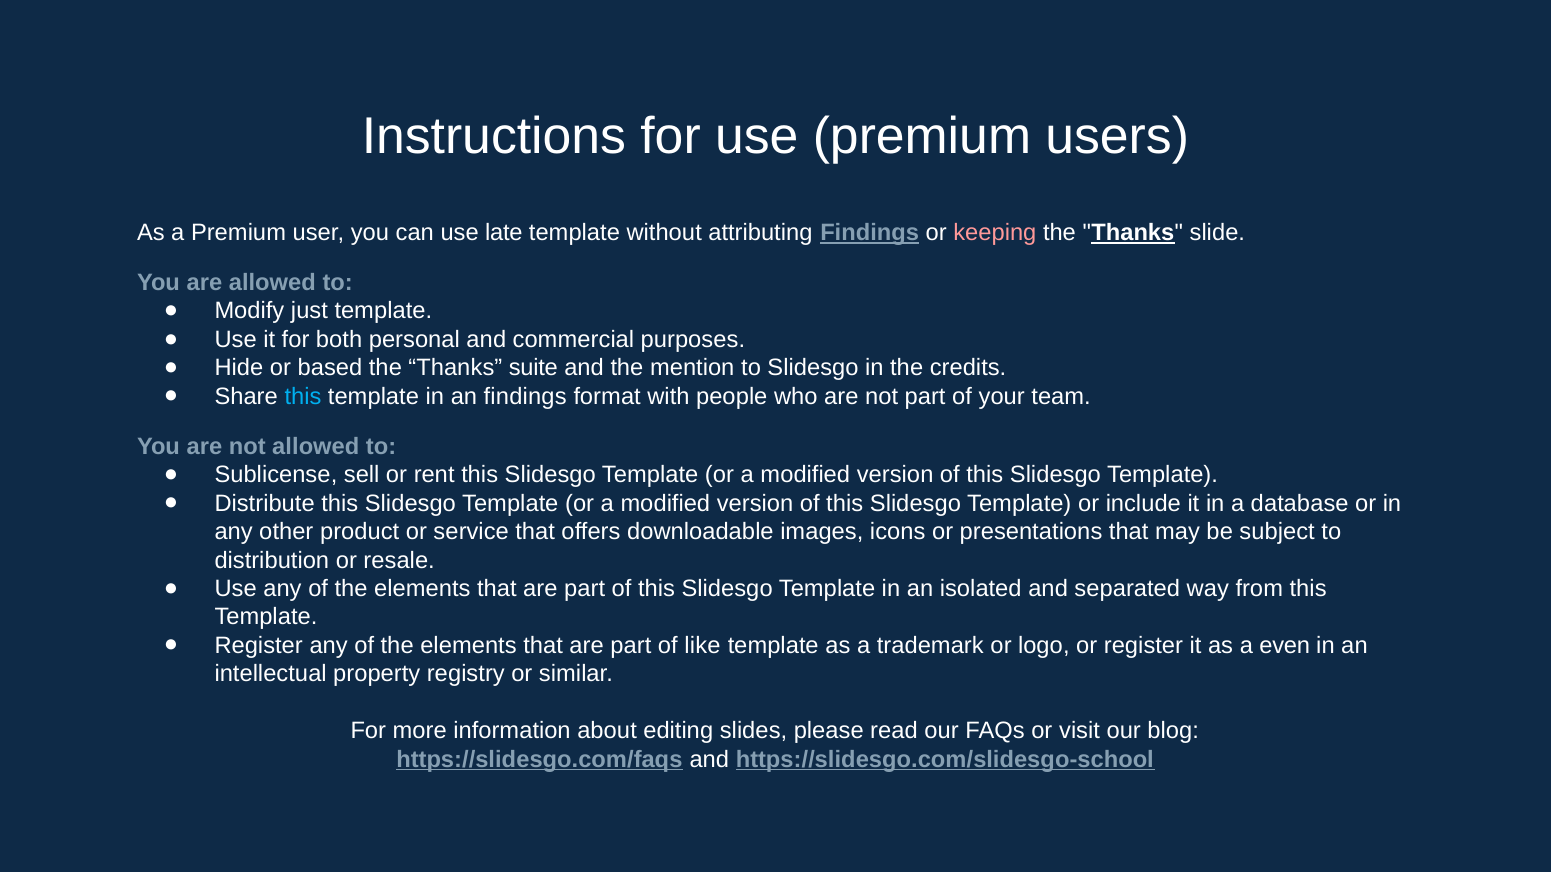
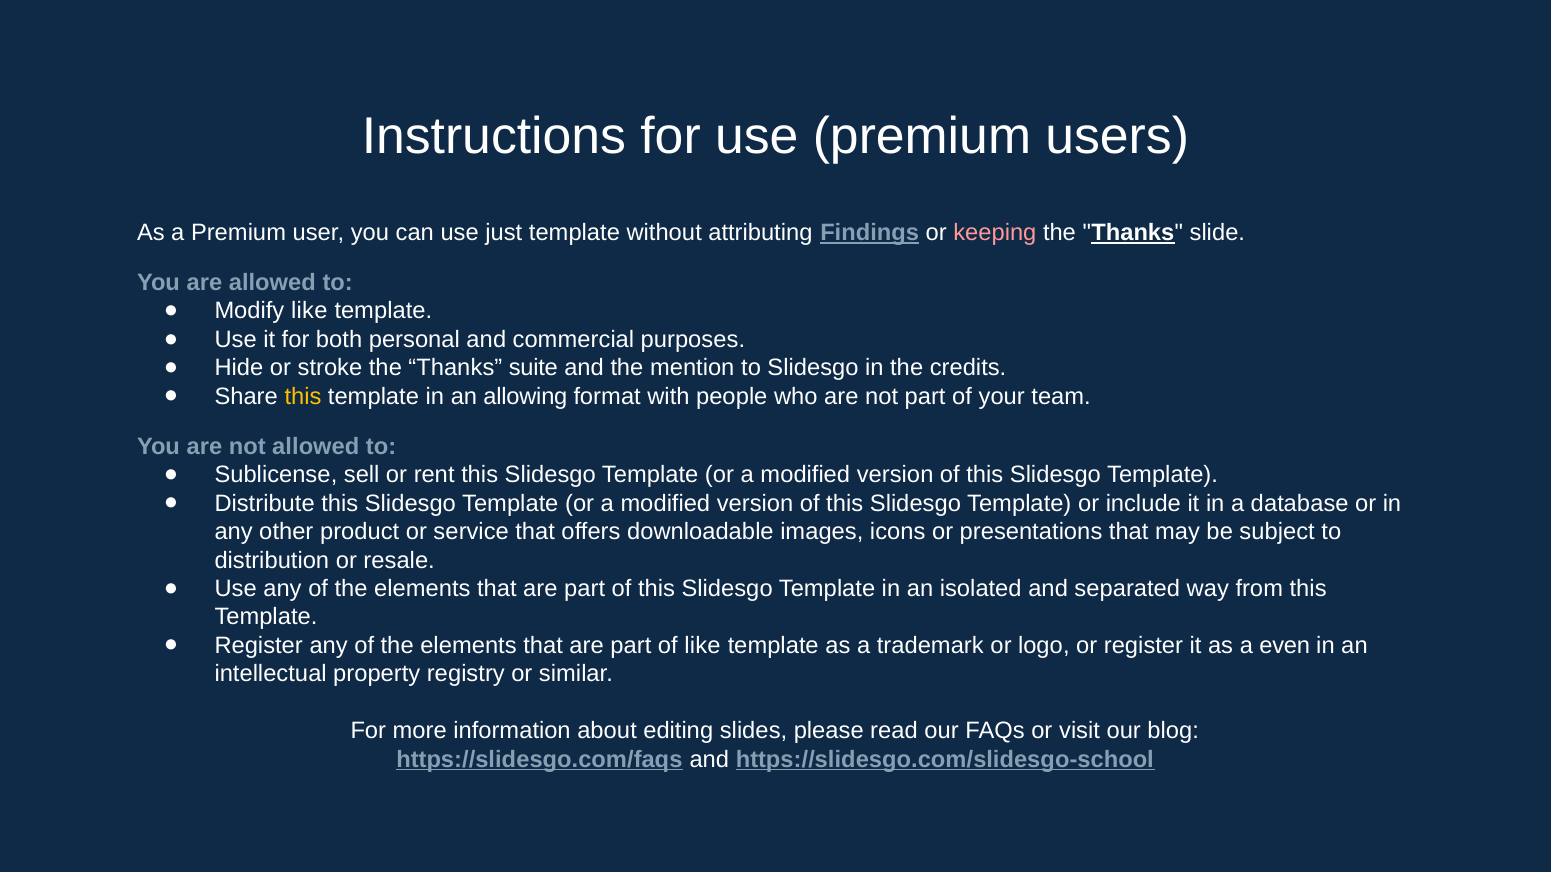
late: late -> just (504, 233)
Modify just: just -> like (309, 311)
based: based -> stroke (330, 368)
this colour: light blue -> yellow (303, 397)
an findings: findings -> allowing (525, 397)
